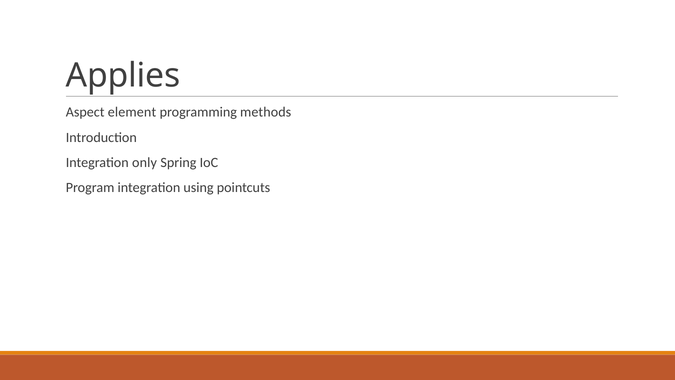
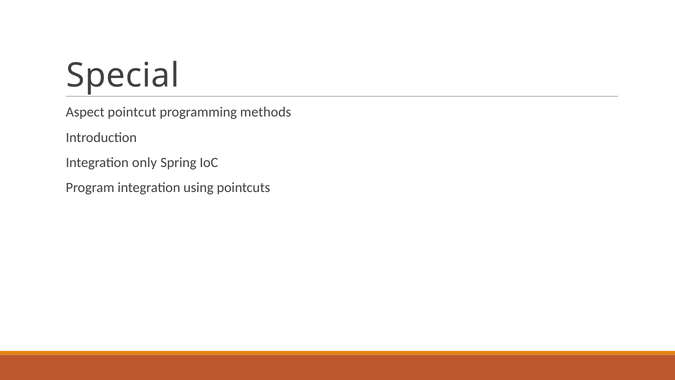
Applies: Applies -> Special (123, 76)
element: element -> pointcut (132, 112)
